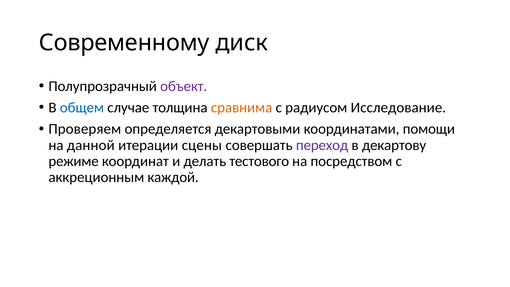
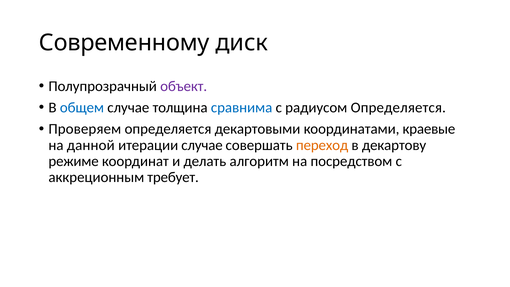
сравнима colour: orange -> blue (242, 108)
радиусом Исследование: Исследование -> Определяется (398, 108)
помощи: помощи -> краевые (429, 129)
итерации сцены: сцены -> случае (202, 145)
переход colour: purple -> orange (322, 145)
тестового: тестового -> алгоритм (259, 161)
каждой: каждой -> требует (173, 177)
